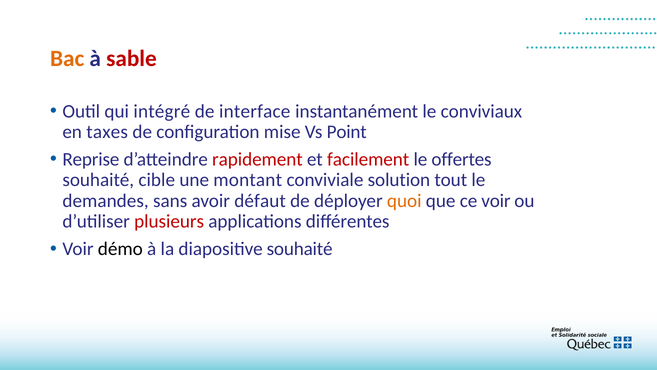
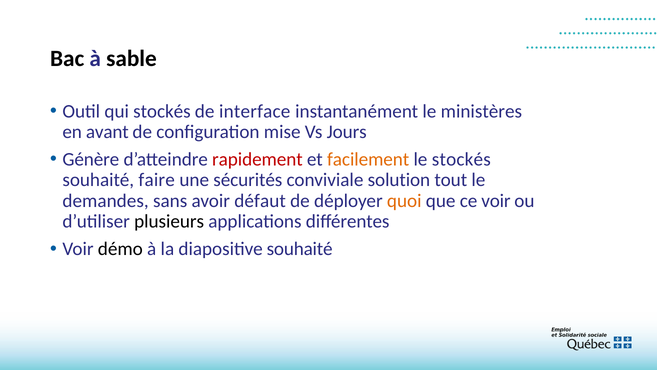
Bac colour: orange -> black (67, 58)
sable colour: red -> black (131, 58)
qui intégré: intégré -> stockés (162, 111)
conviviaux: conviviaux -> ministères (481, 111)
taxes: taxes -> avant (107, 132)
Point: Point -> Jours (347, 132)
Reprise: Reprise -> Génère (91, 159)
facilement colour: red -> orange (368, 159)
le offertes: offertes -> stockés (461, 159)
cible: cible -> faire (157, 180)
montant: montant -> sécurités (248, 180)
plusieurs colour: red -> black (169, 221)
